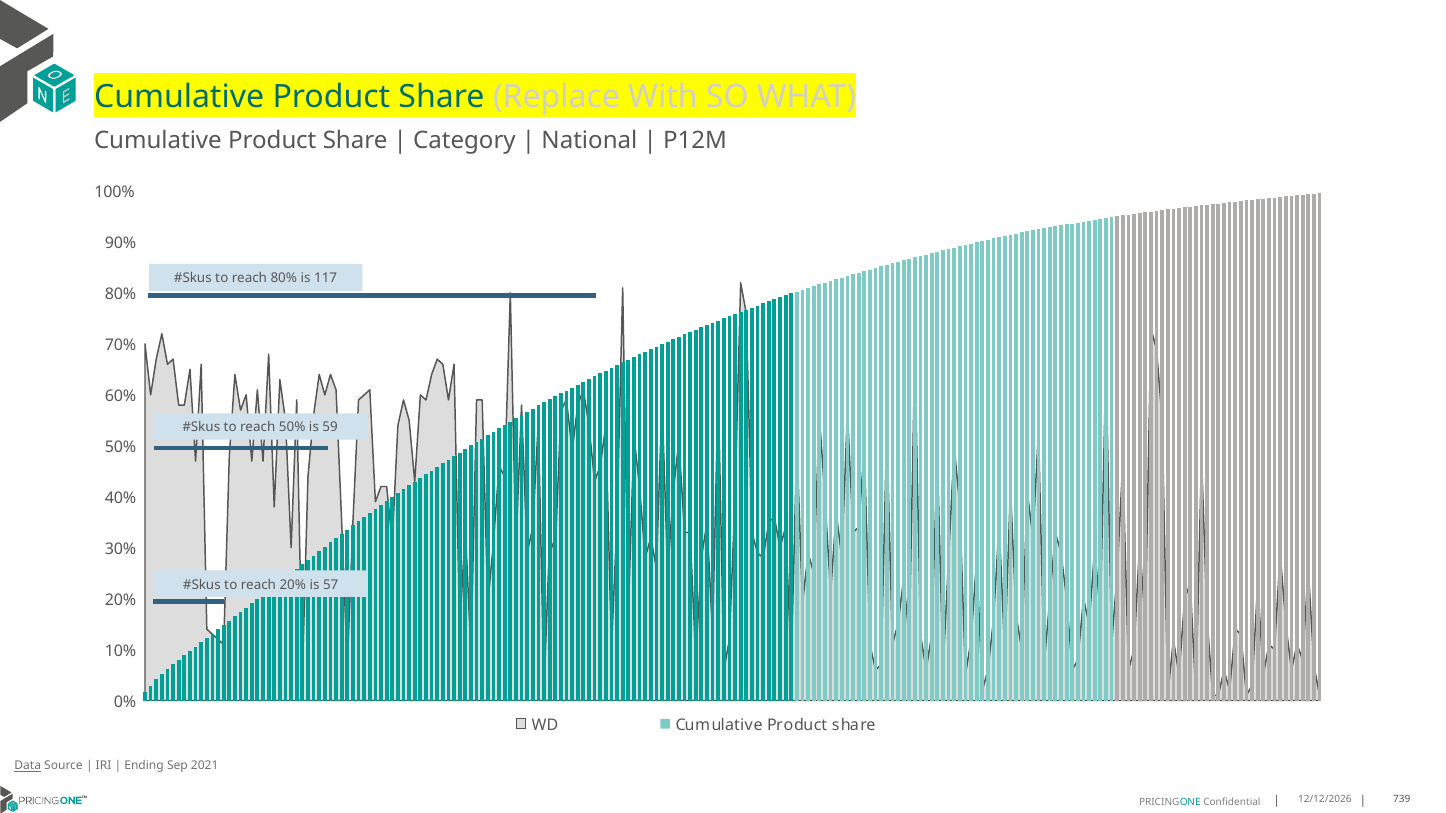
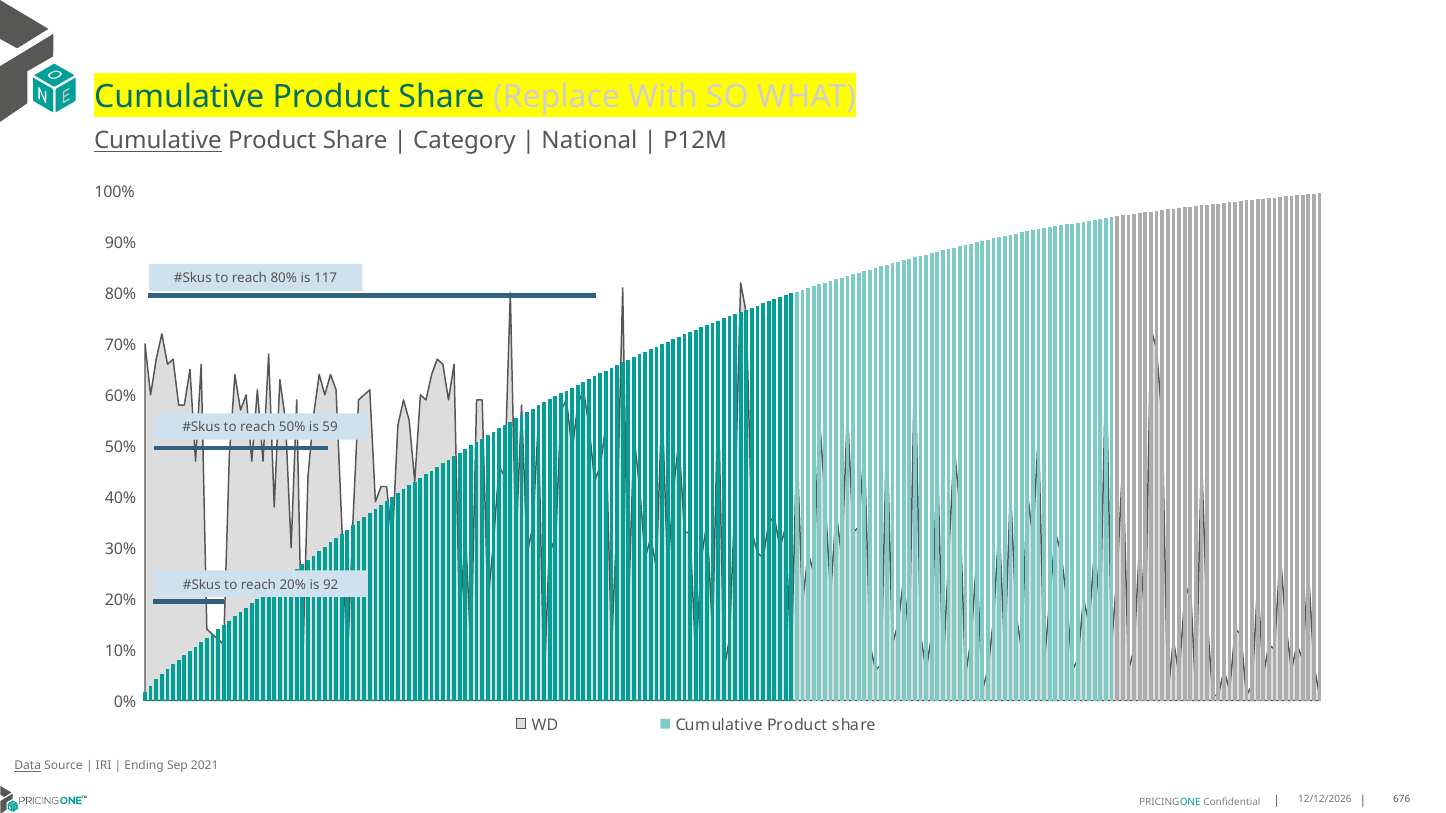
Cumulative underline: none -> present (158, 141)
57: 57 -> 92 (331, 585)
739: 739 -> 676 (1402, 800)
